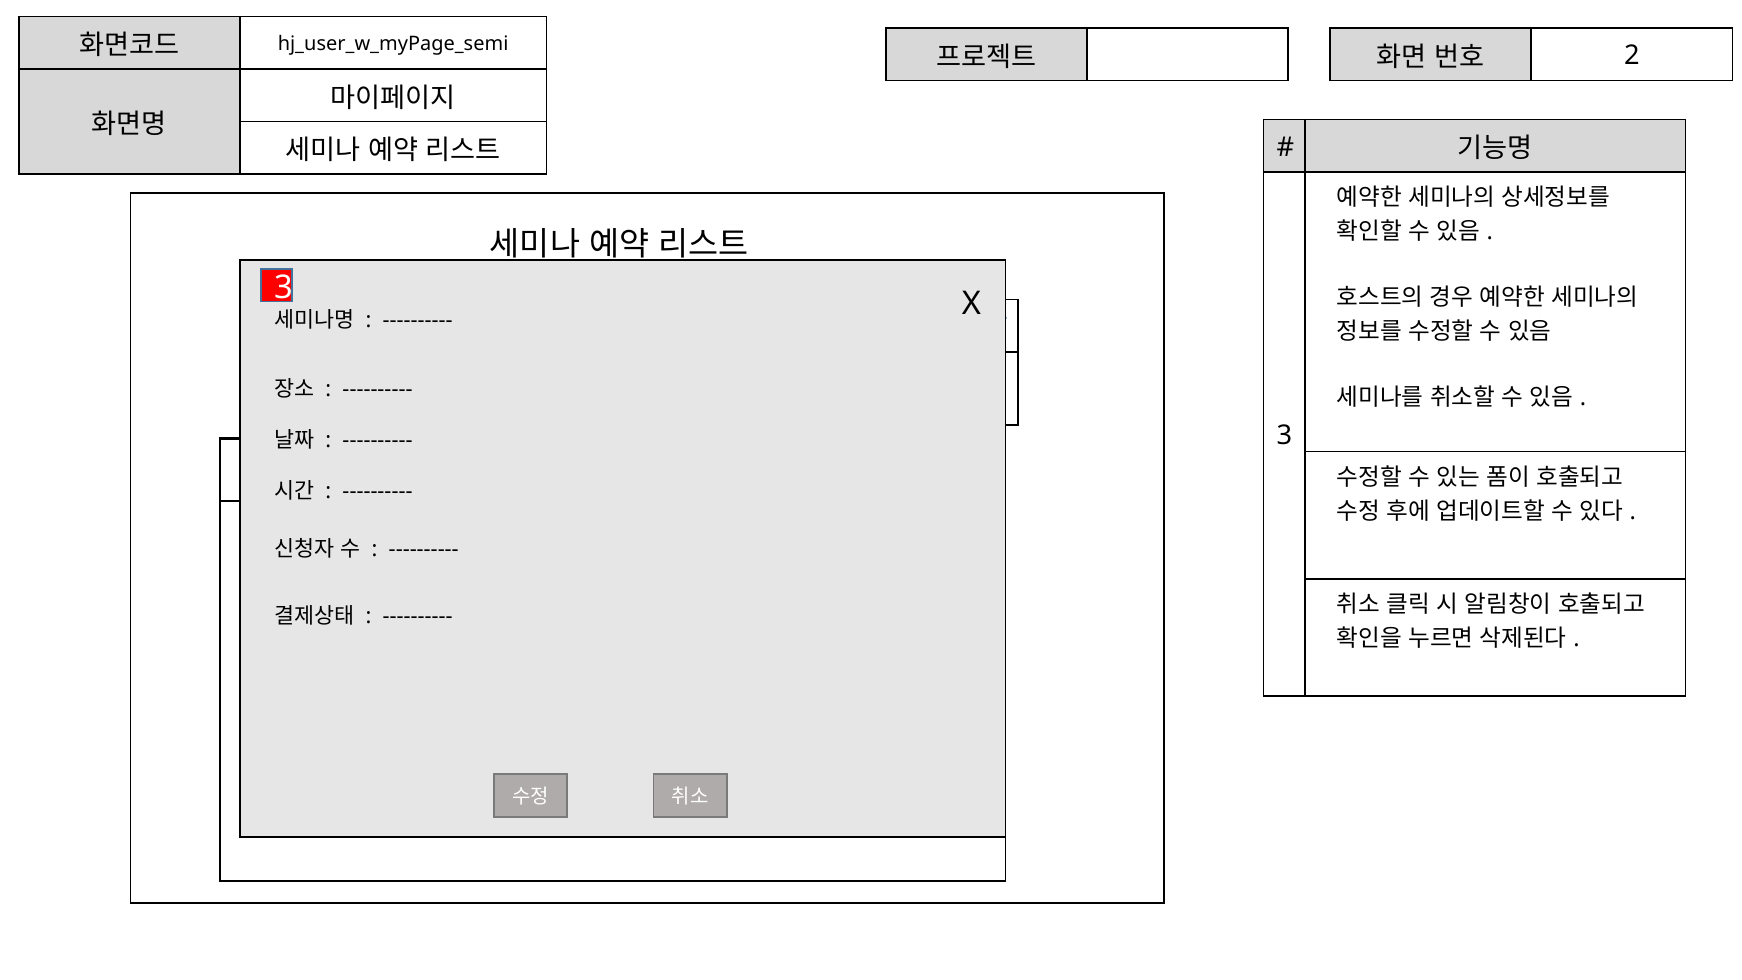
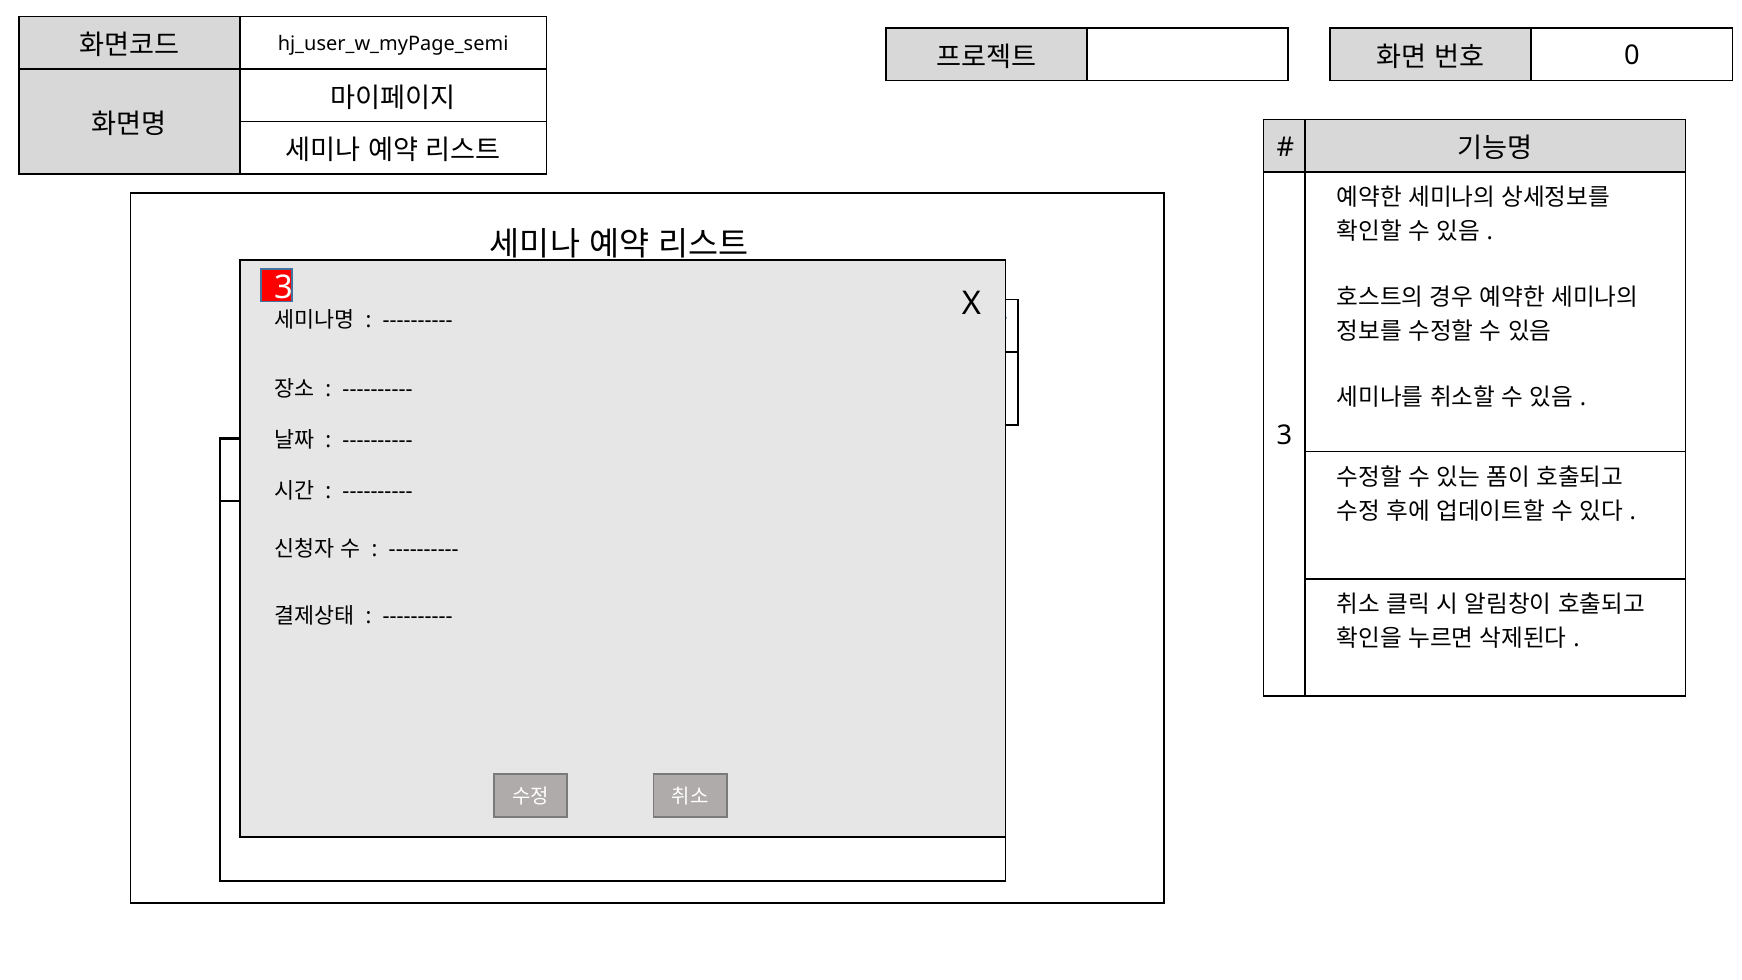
2: 2 -> 0 (1632, 56)
